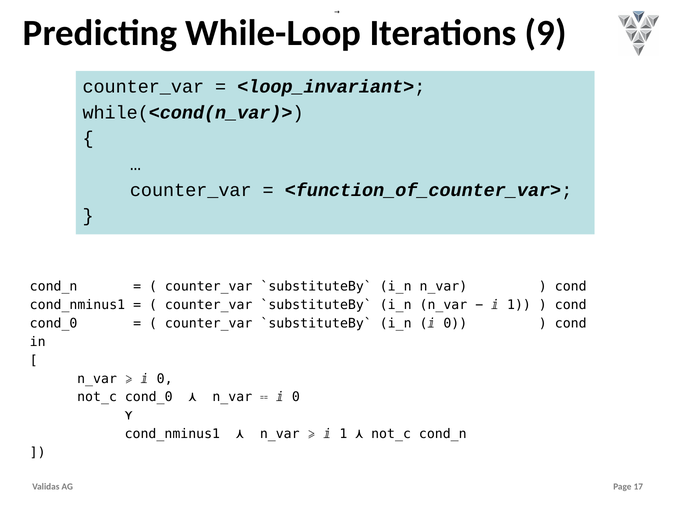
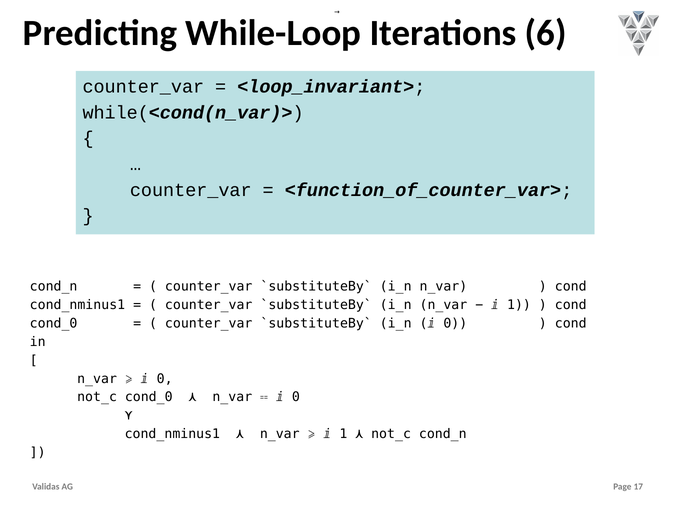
9: 9 -> 6 (546, 33)
